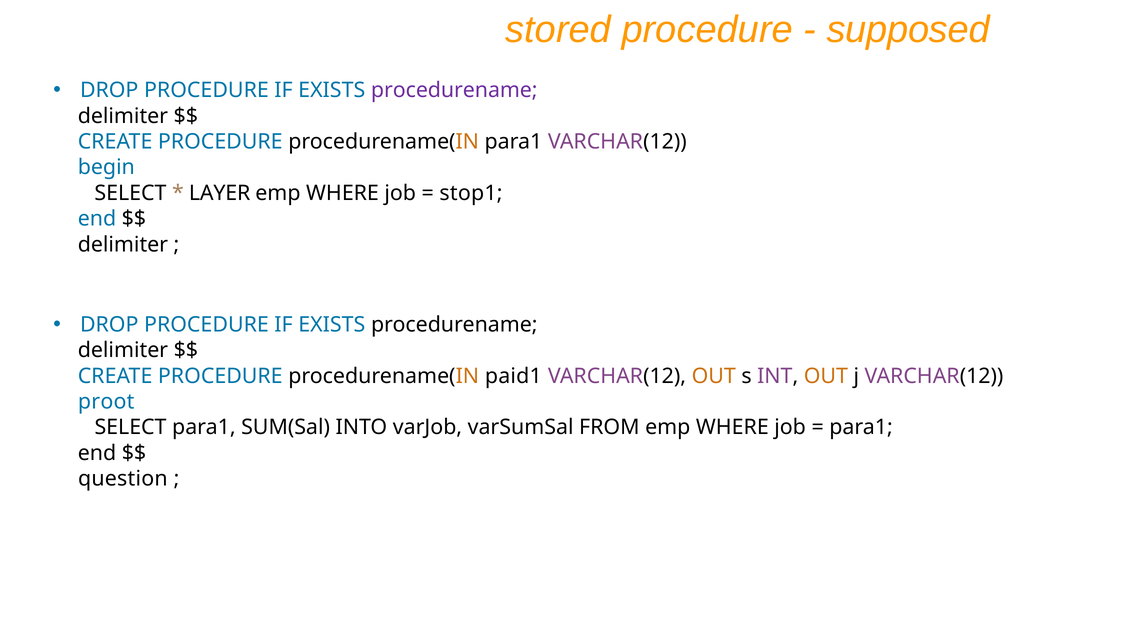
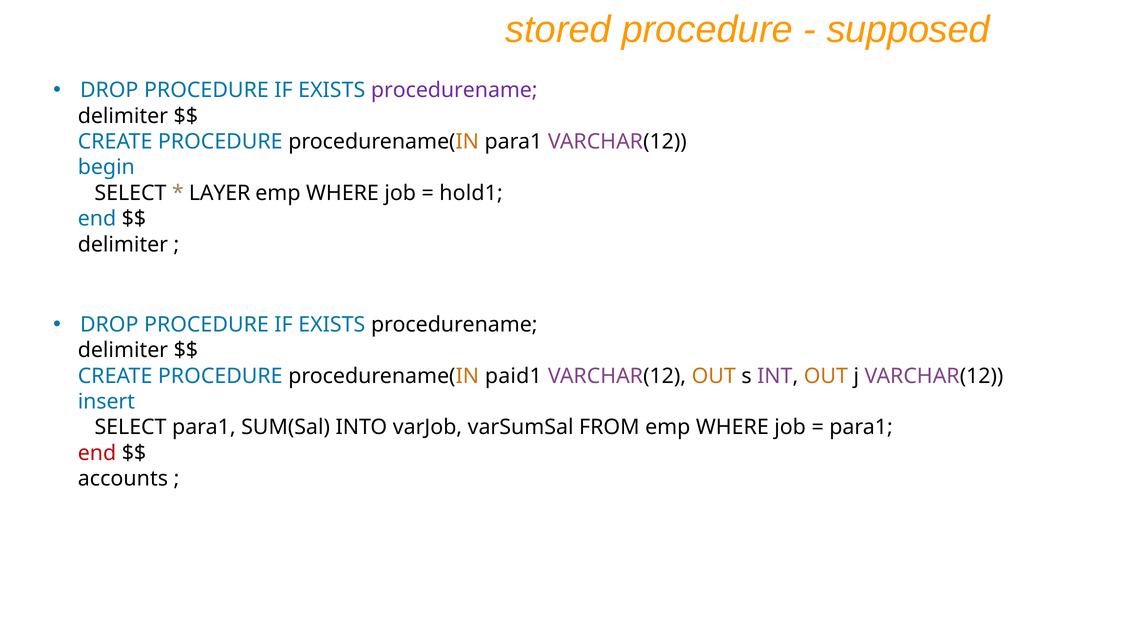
stop1: stop1 -> hold1 (471, 193)
proot: proot -> insert (106, 402)
end colour: black -> red (97, 453)
question: question -> accounts (123, 479)
